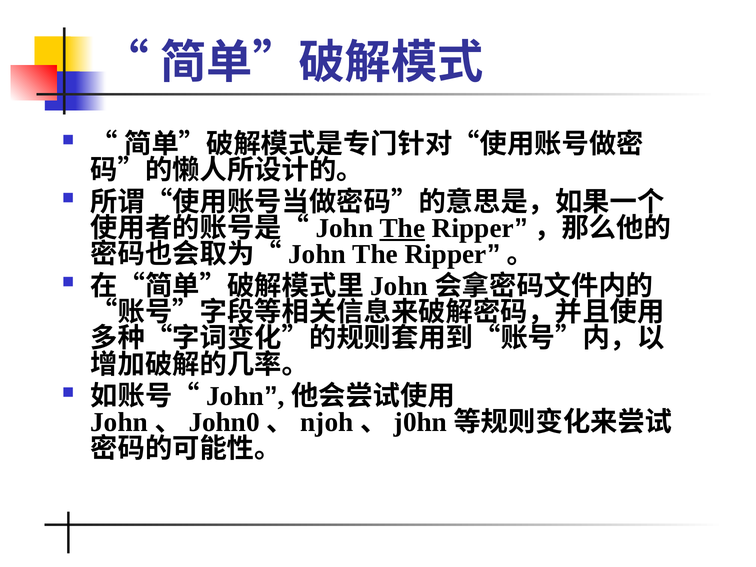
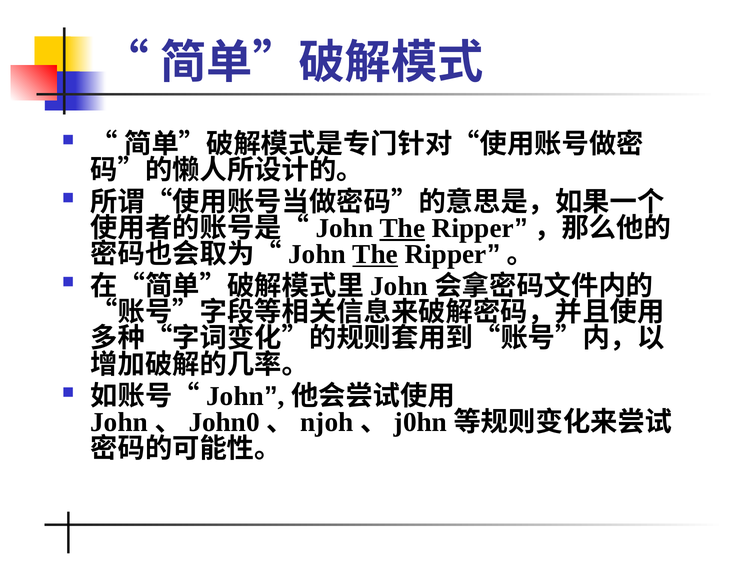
The underline: none -> present (375, 254)
